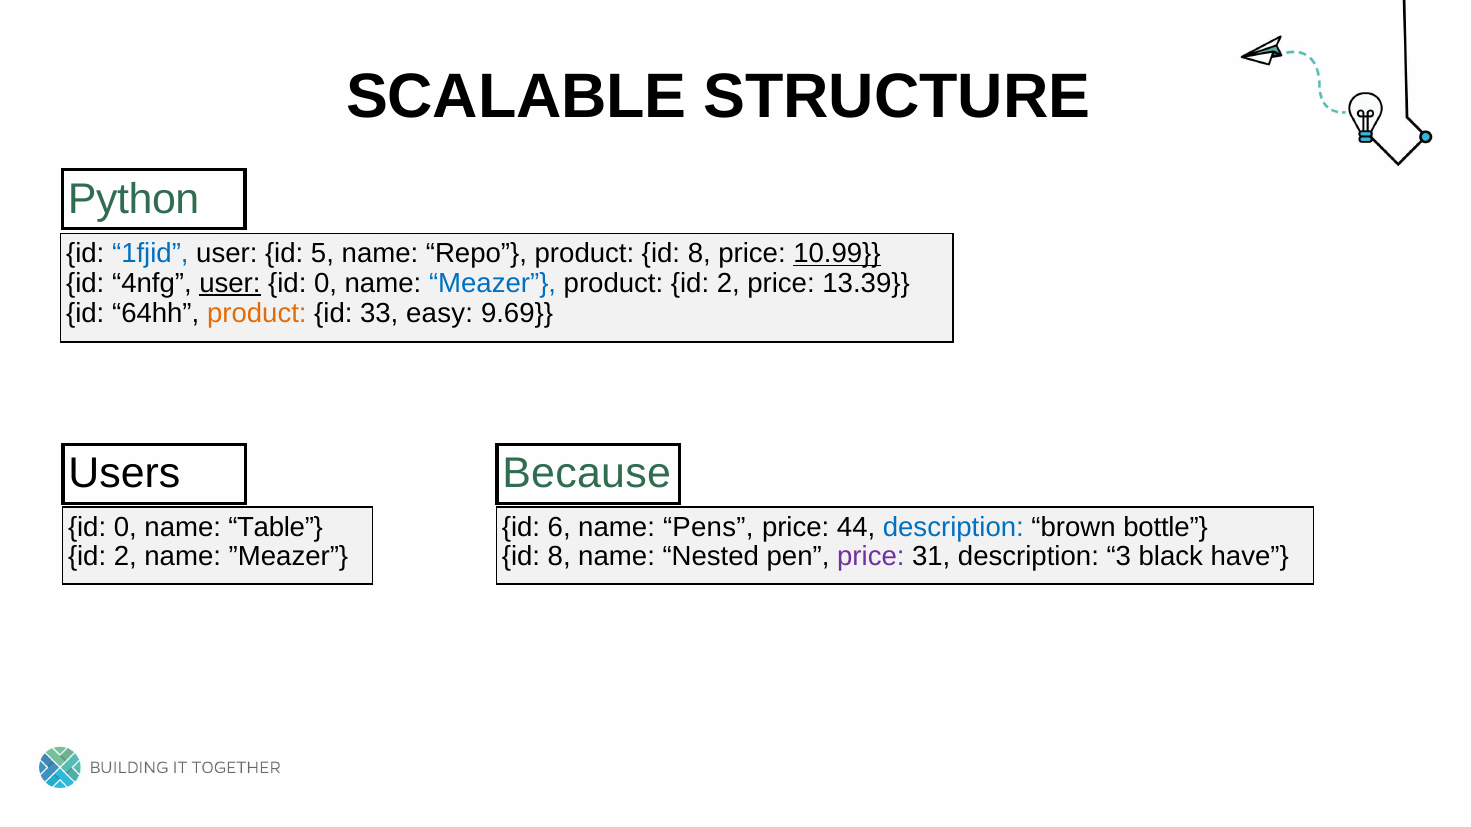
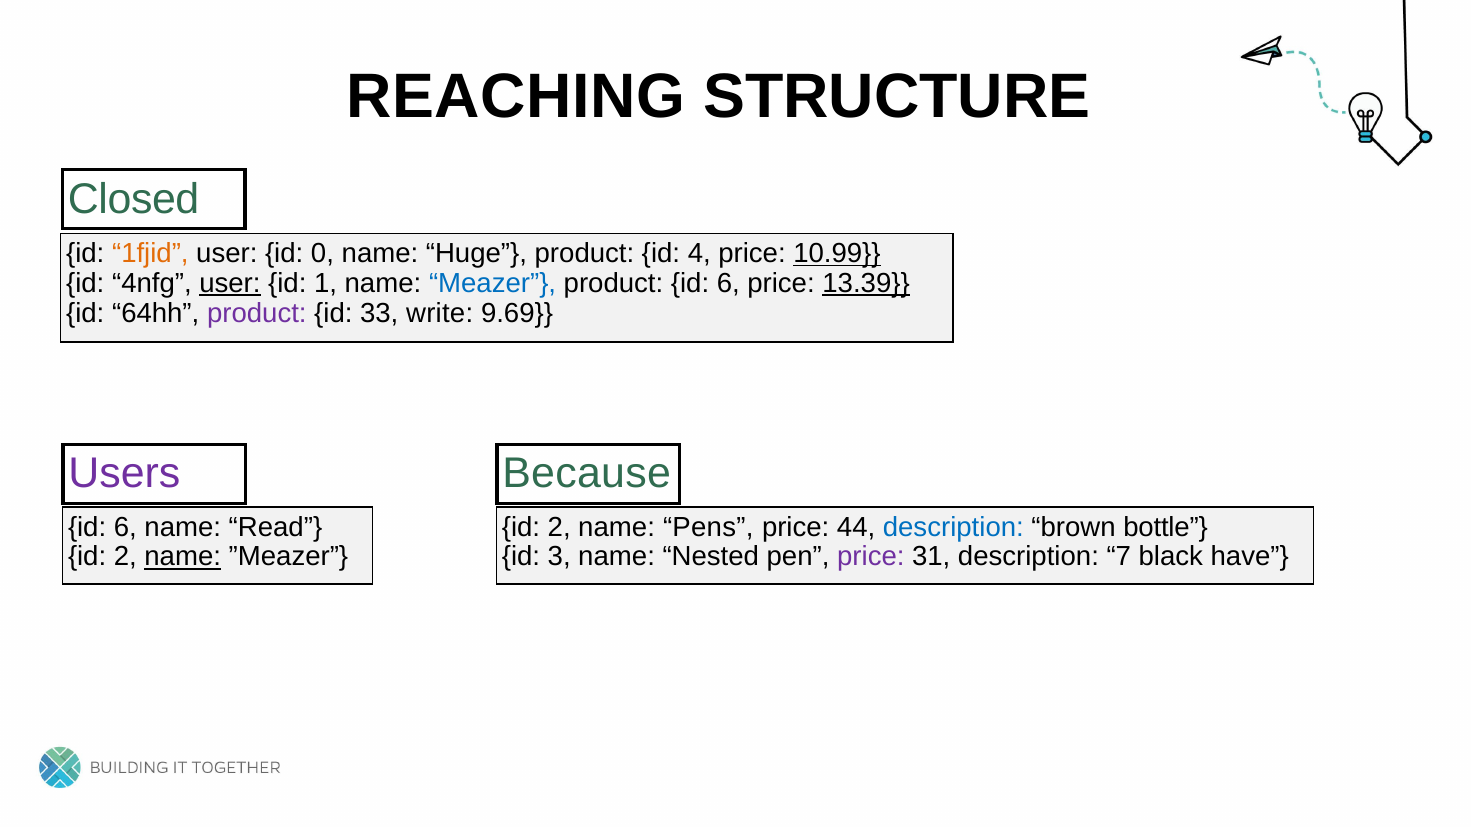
SCALABLE: SCALABLE -> REACHING (516, 97)
Python: Python -> Closed (134, 199)
1fjid colour: blue -> orange (150, 254)
5: 5 -> 0 (322, 254)
Repo: Repo -> Huge (476, 254)
product id 8: 8 -> 4 (699, 254)
0: 0 -> 1 (326, 284)
product id 2: 2 -> 6 (728, 284)
13.39 underline: none -> present (866, 284)
product colour: orange -> purple (257, 313)
easy: easy -> write (440, 313)
Users colour: black -> purple (124, 474)
0: 0 -> 6 (125, 527)
Table: Table -> Read (275, 527)
6: 6 -> 2 (559, 527)
name underline: none -> present (183, 557)
8: 8 -> 3 (559, 557)
3: 3 -> 7 (1119, 557)
